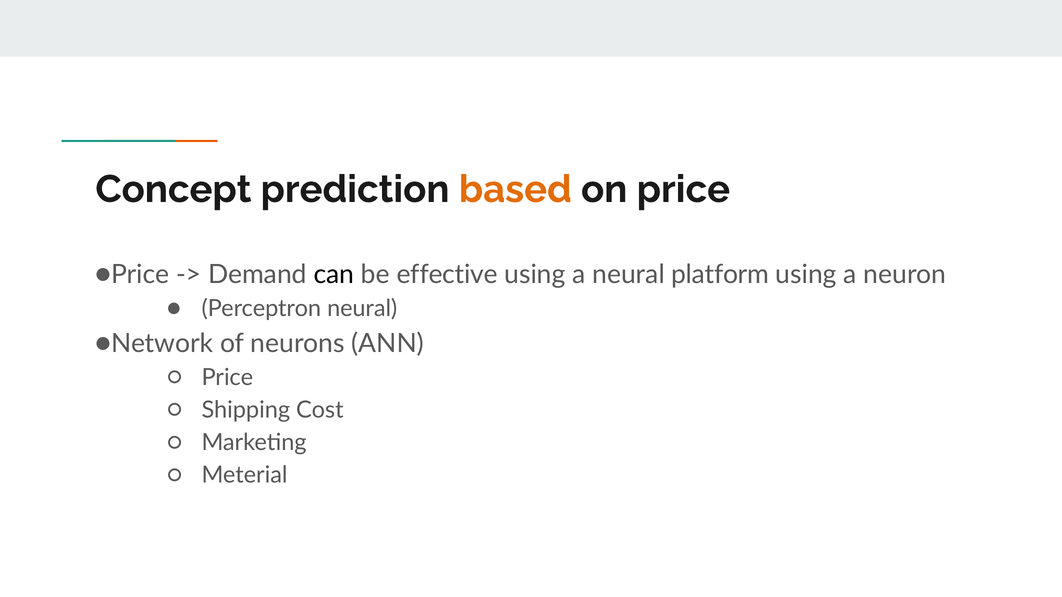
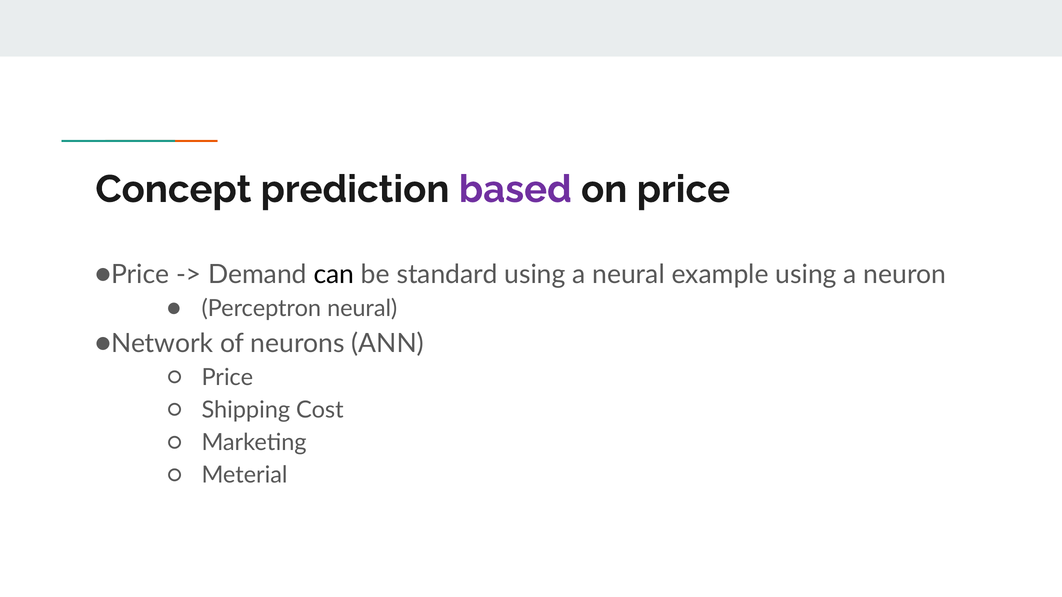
based colour: orange -> purple (515, 189)
effective: effective -> standard (447, 275)
platform: platform -> example (720, 275)
